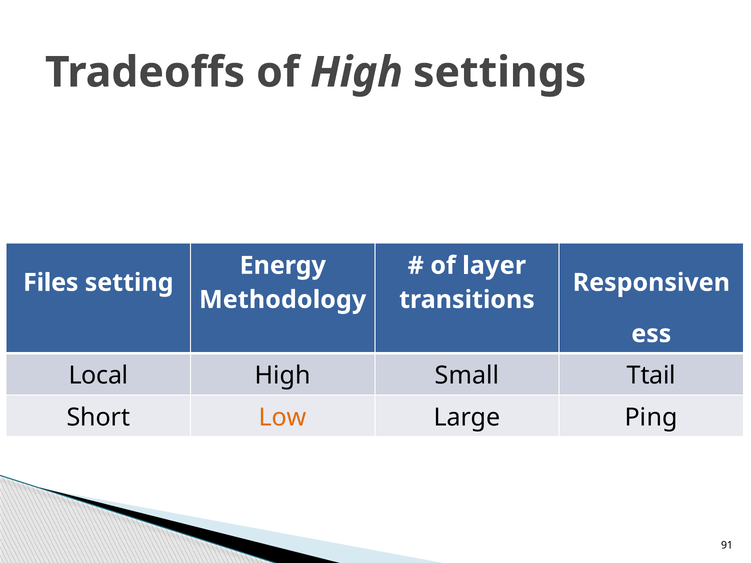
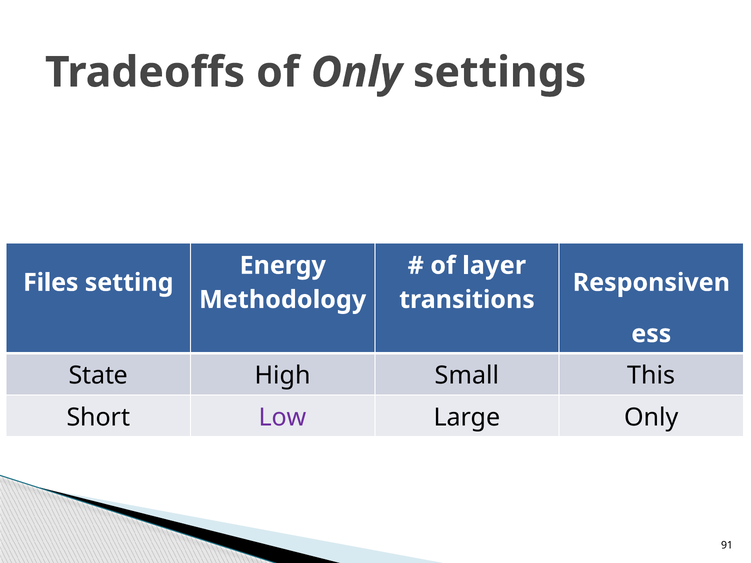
of High: High -> Only (356, 72)
Local: Local -> State (98, 376)
Ttail: Ttail -> This (651, 376)
Low colour: orange -> purple (283, 417)
Large Ping: Ping -> Only (651, 417)
